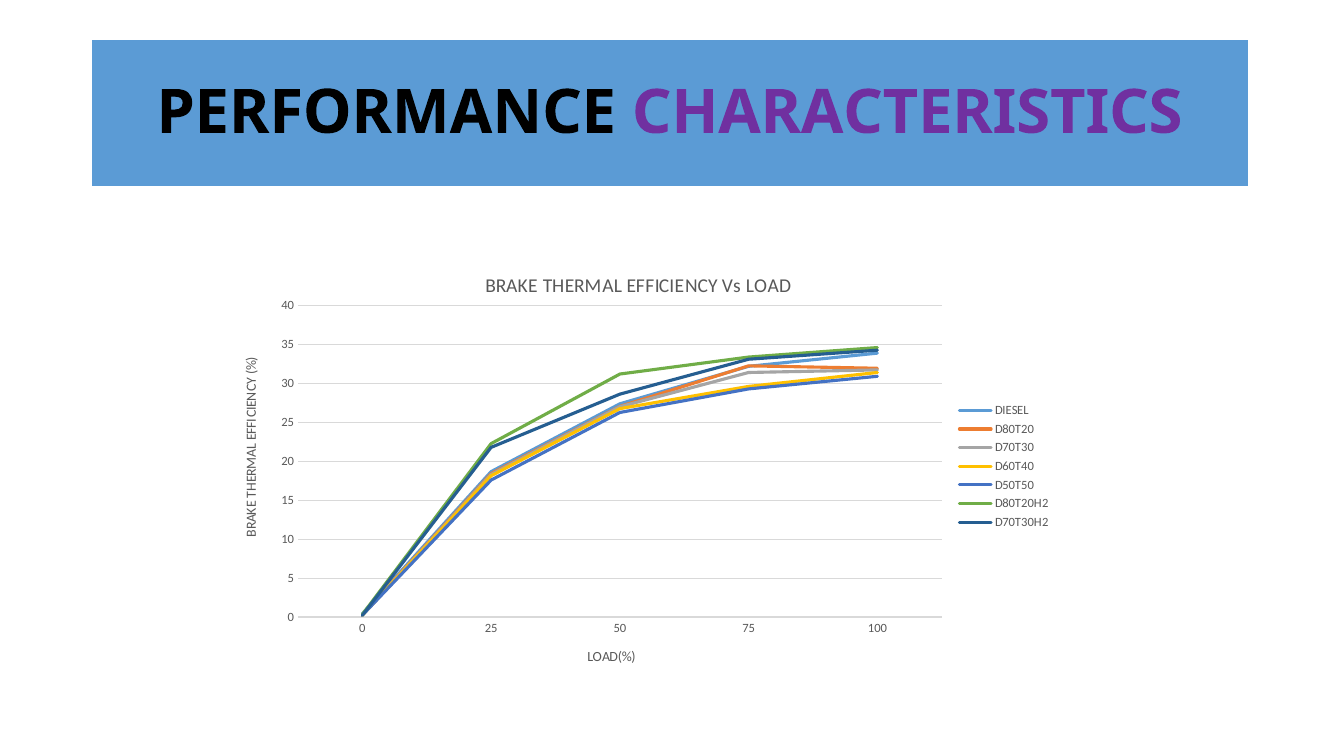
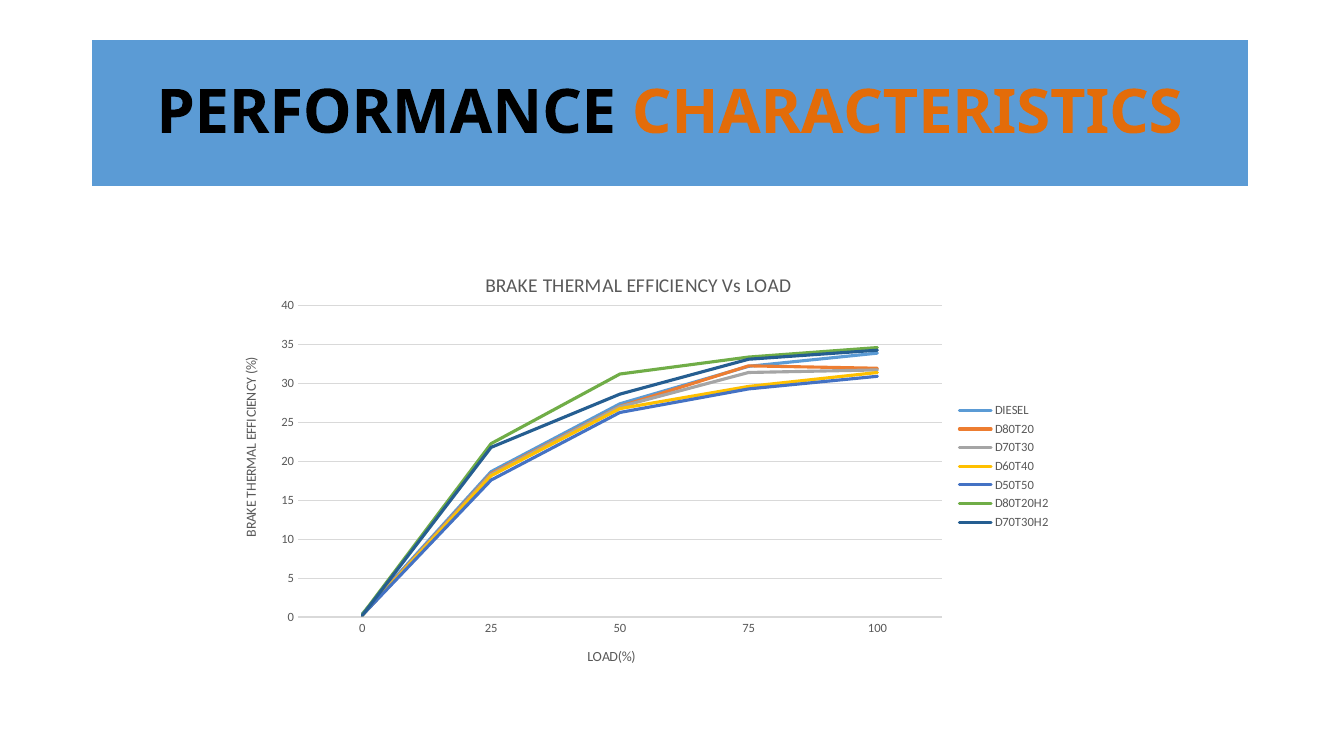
CHARACTERISTICS colour: purple -> orange (907, 113)
